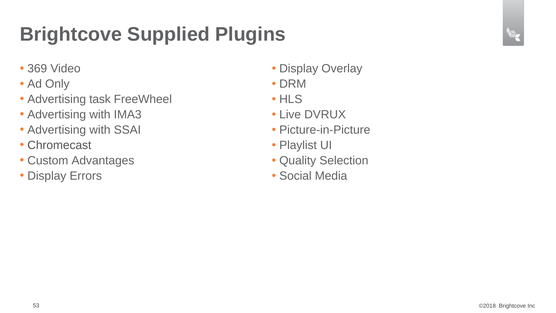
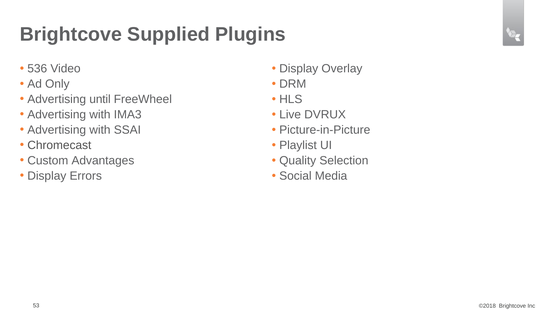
369: 369 -> 536 (37, 68)
task: task -> until (100, 99)
